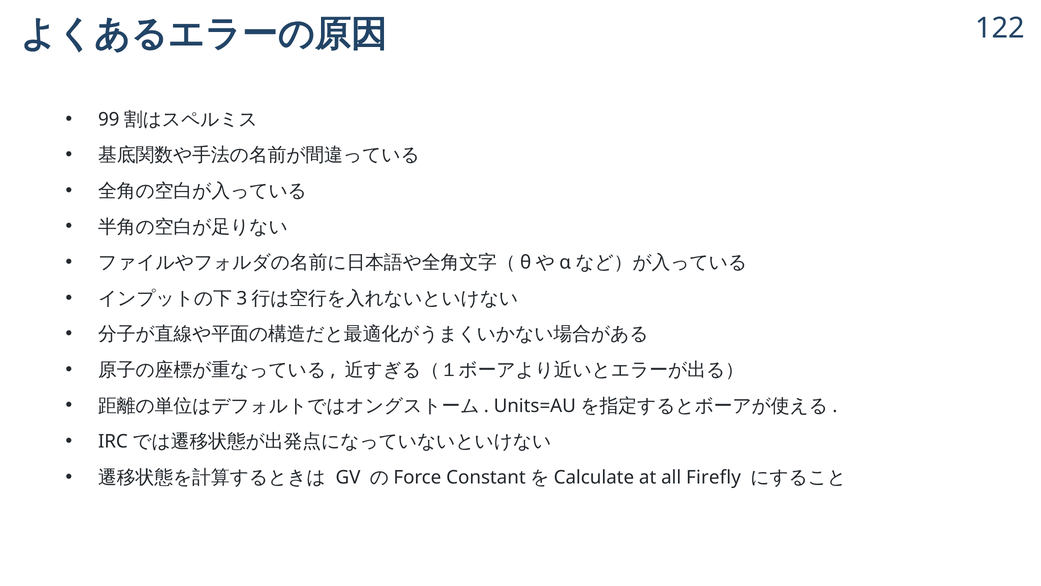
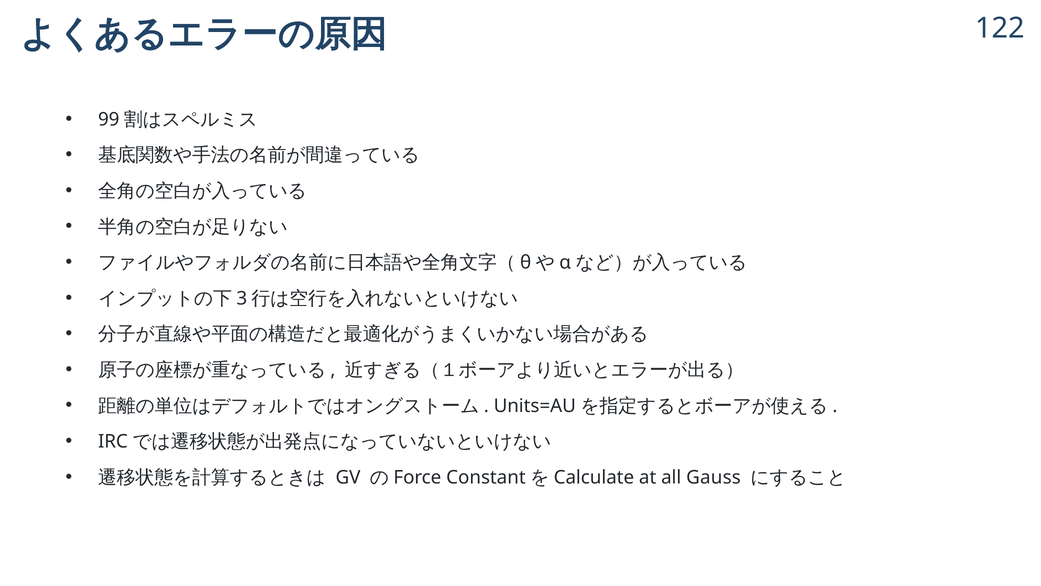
Firefly: Firefly -> Gauss (714, 477)
